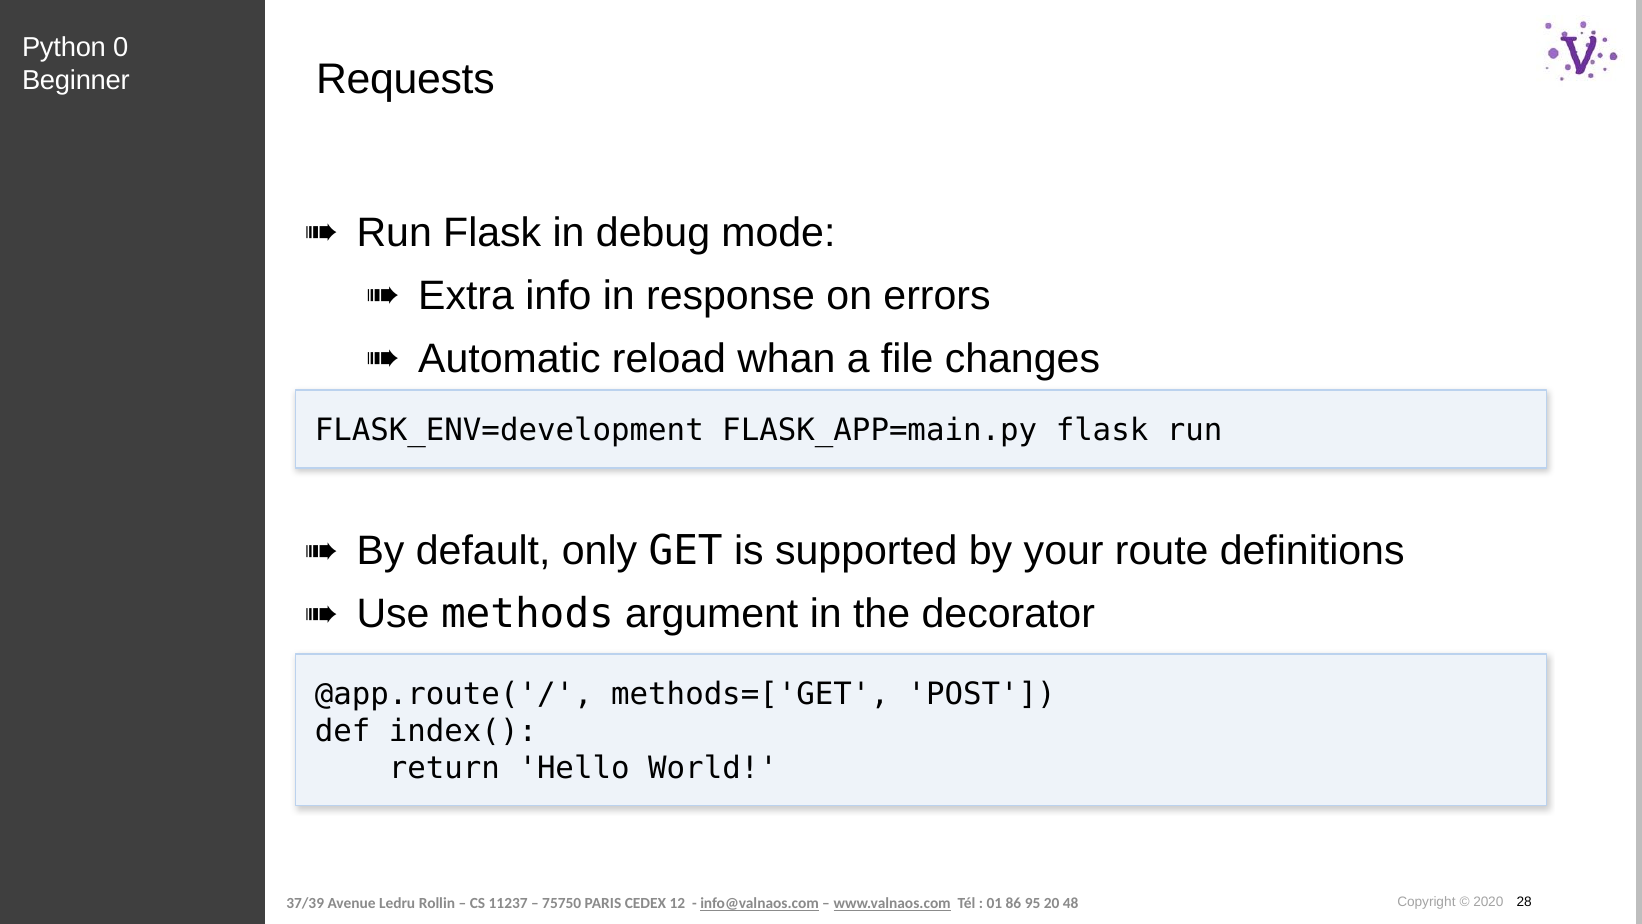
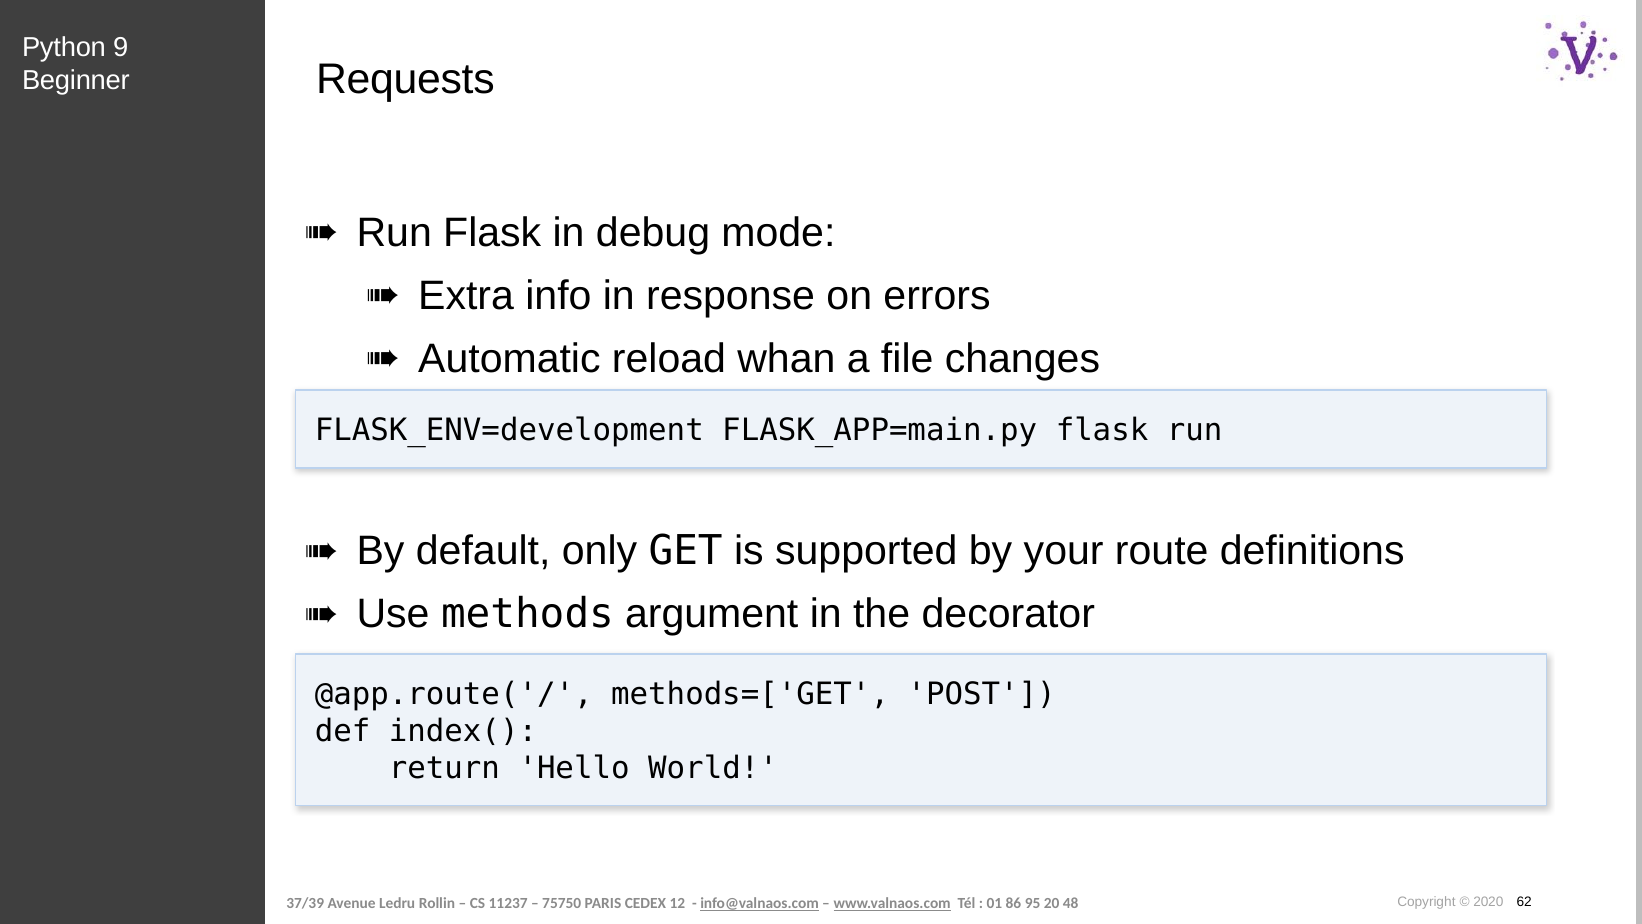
0: 0 -> 9 (121, 47)
28: 28 -> 62 (1524, 902)
